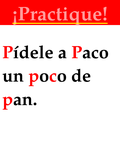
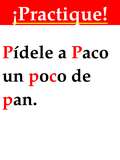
¡Practique colour: pink -> white (60, 14)
